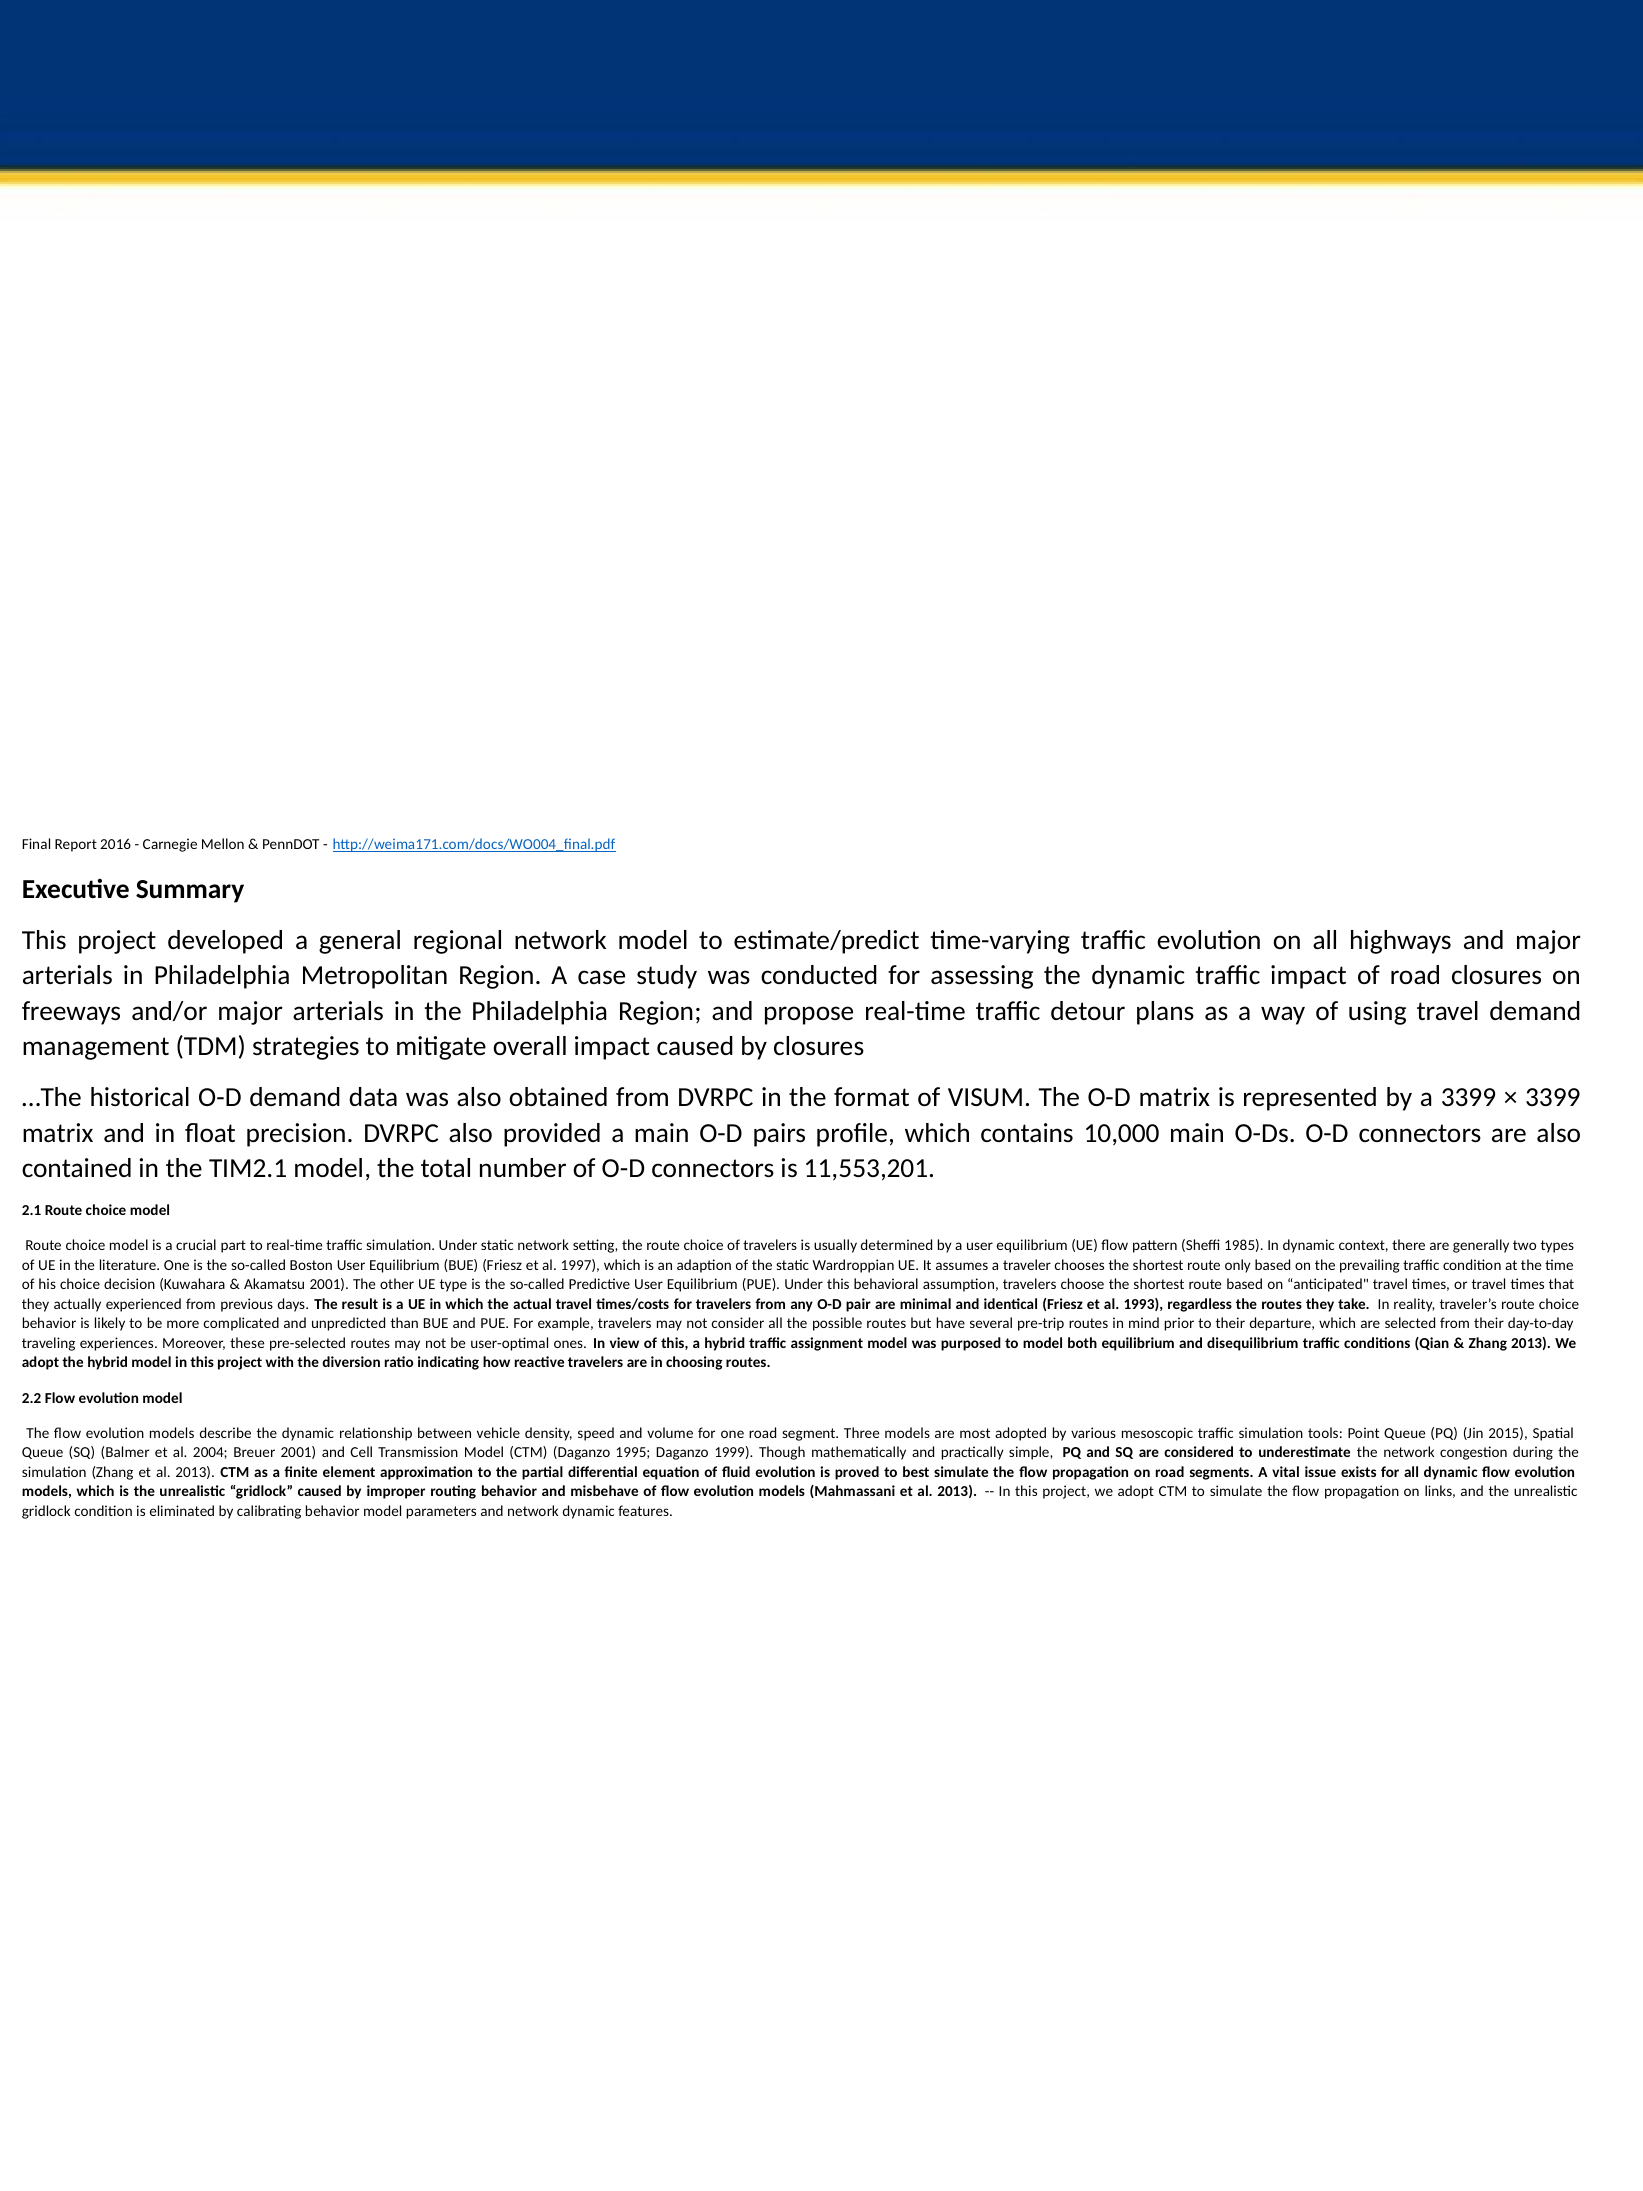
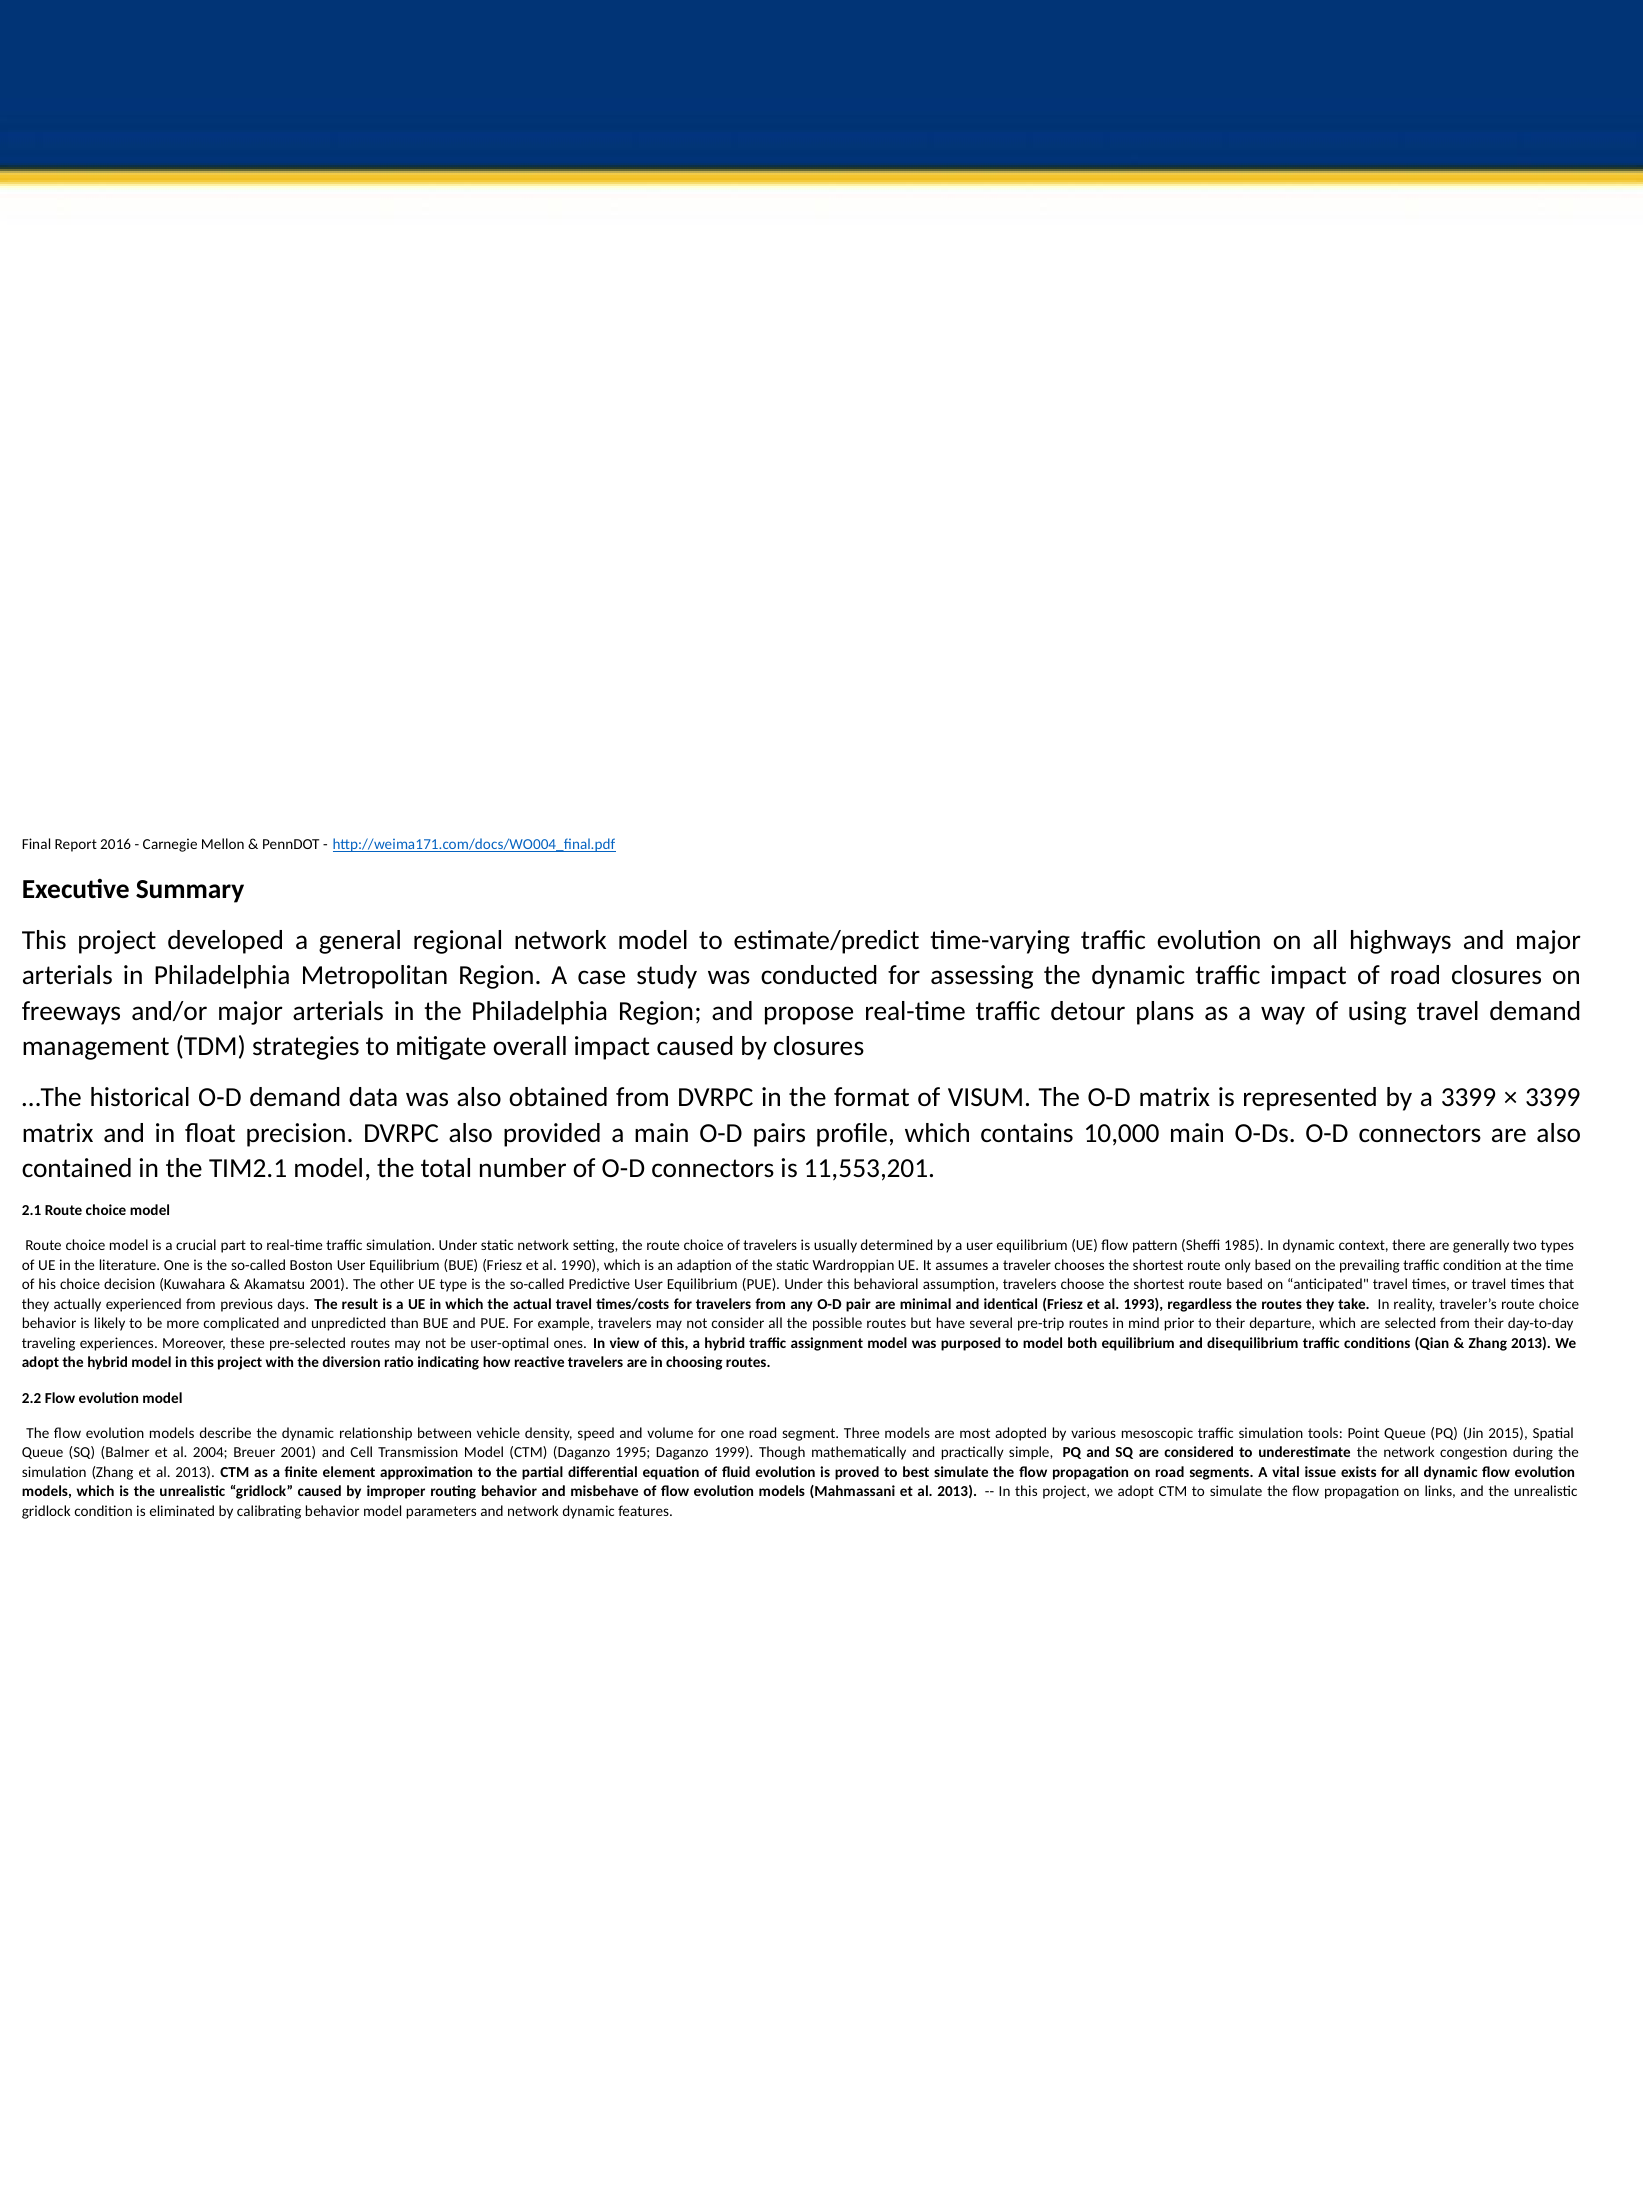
1997: 1997 -> 1990 (580, 1265)
